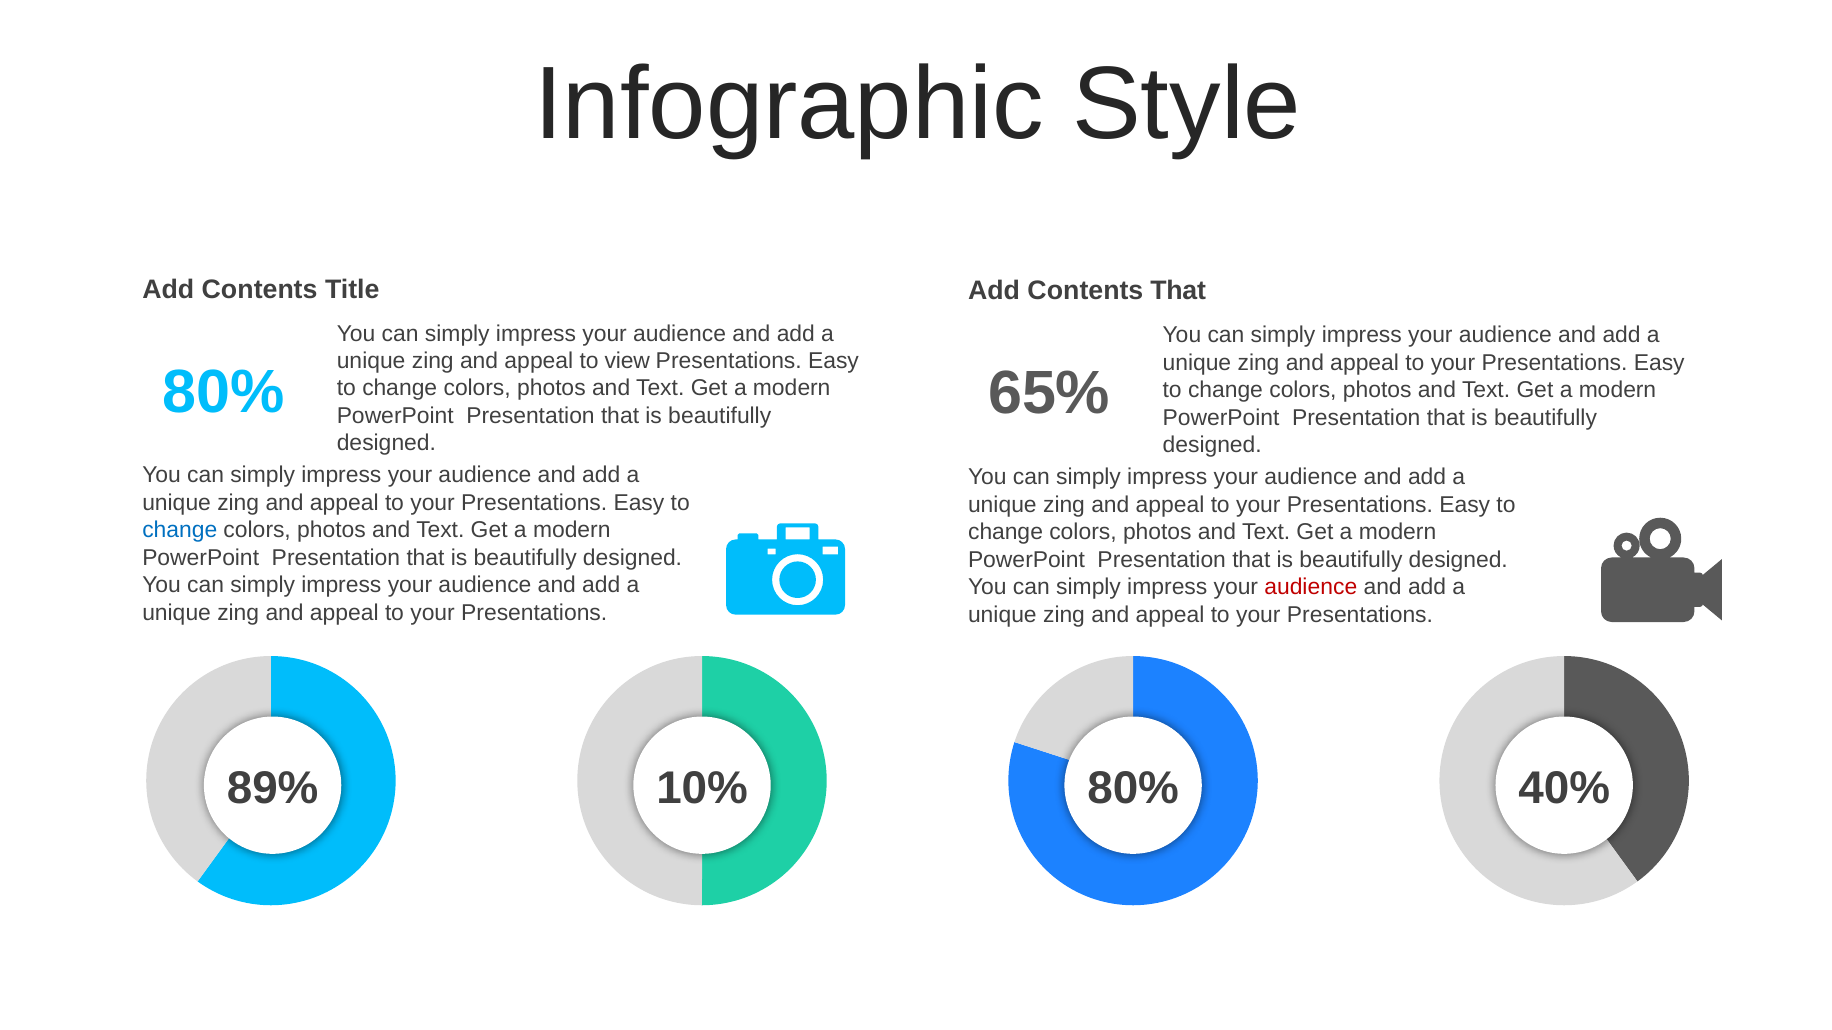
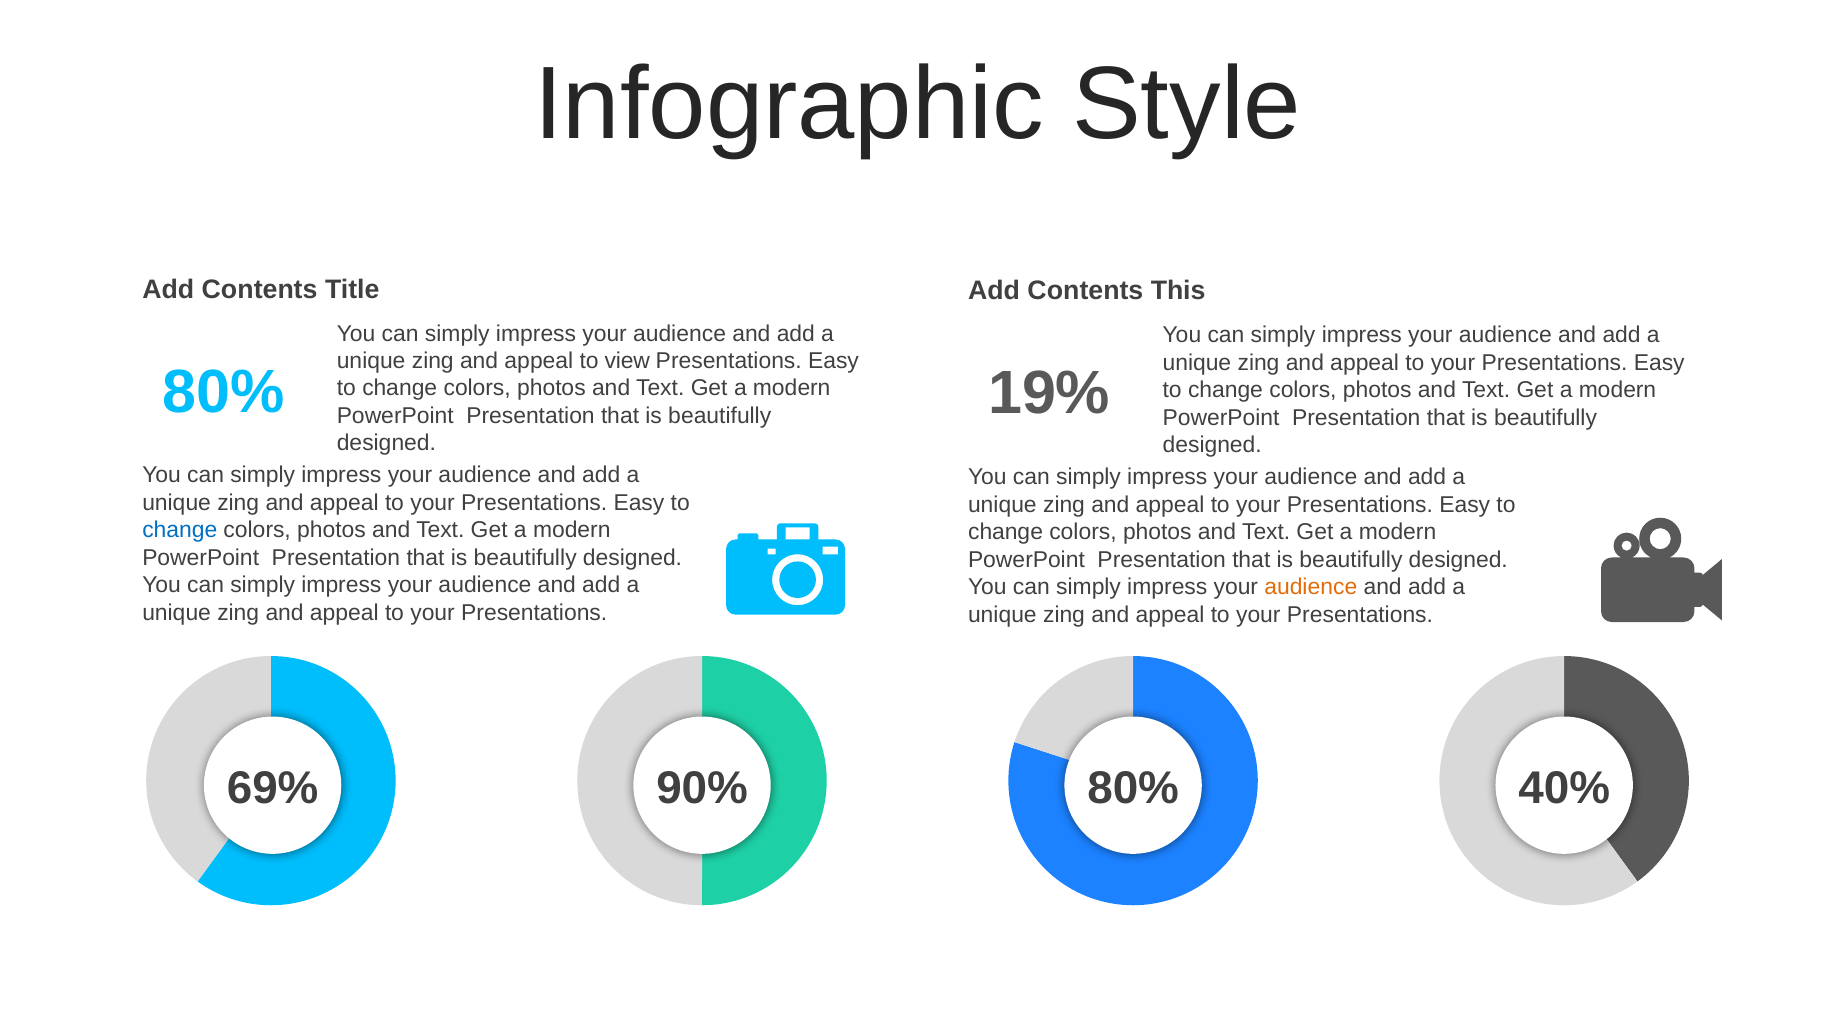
Contents That: That -> This (1178, 291)
65%: 65% -> 19% (1049, 394)
audience colour: red -> orange (1311, 587)
89%: 89% -> 69% (273, 789)
10%: 10% -> 90% (702, 789)
